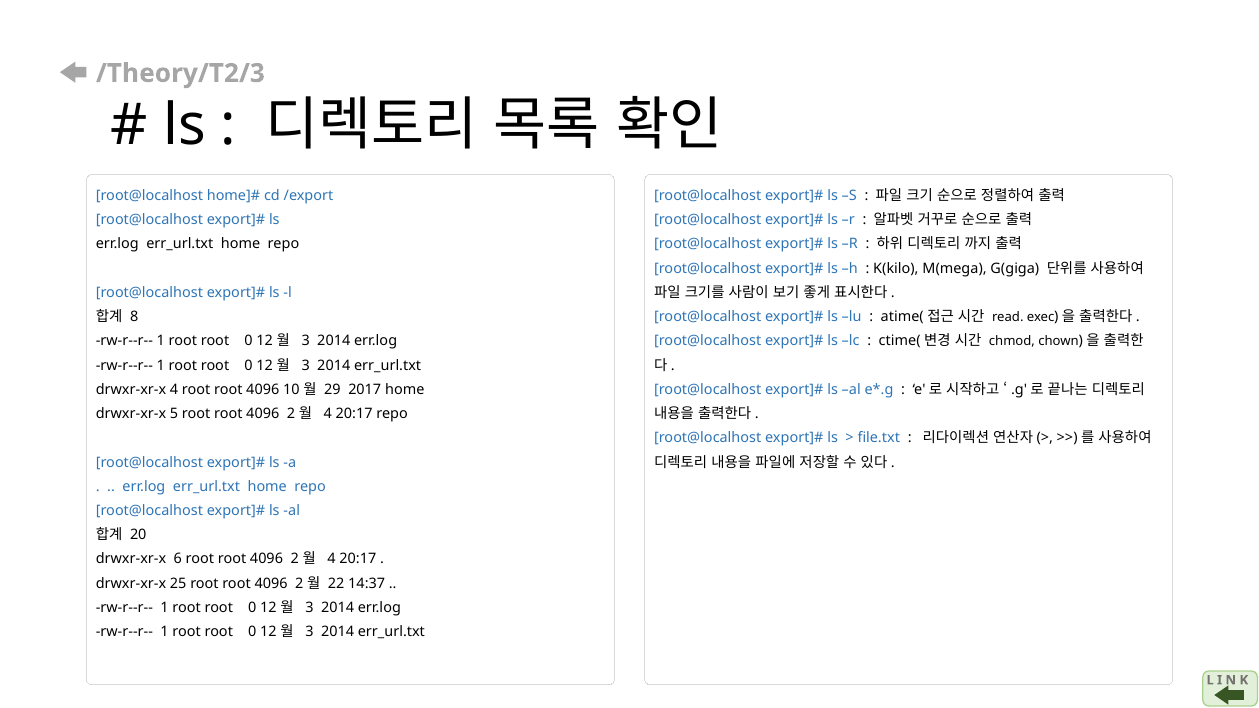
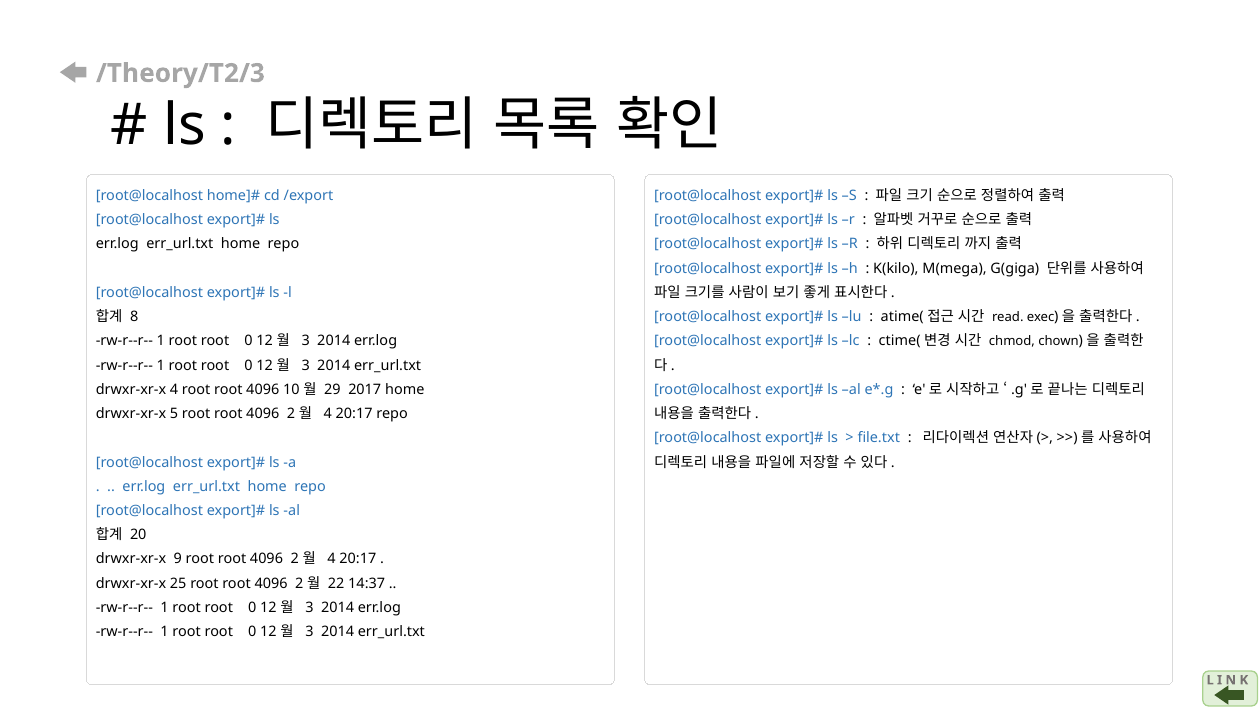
6: 6 -> 9 (178, 559)
